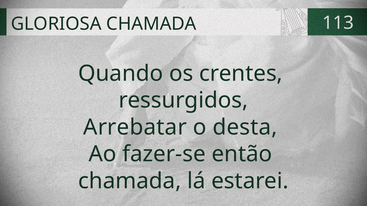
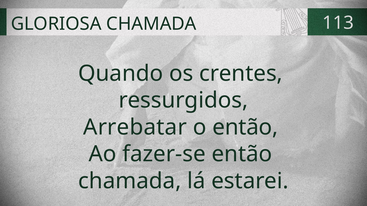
o desta: desta -> então (245, 127)
